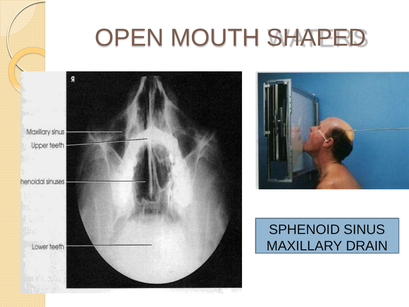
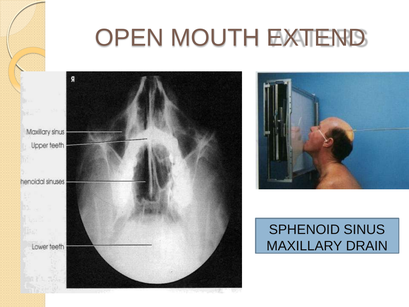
SHAPED: SHAPED -> EXTEND (316, 38)
